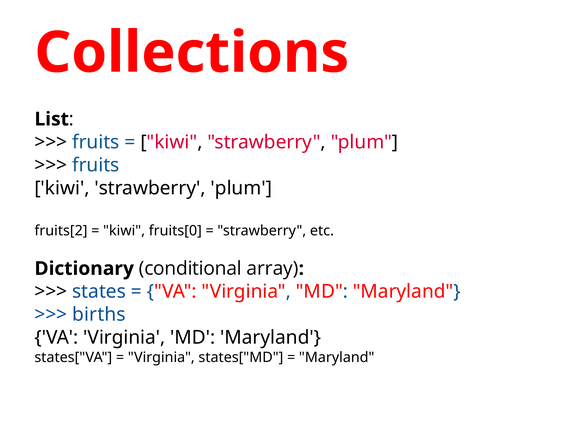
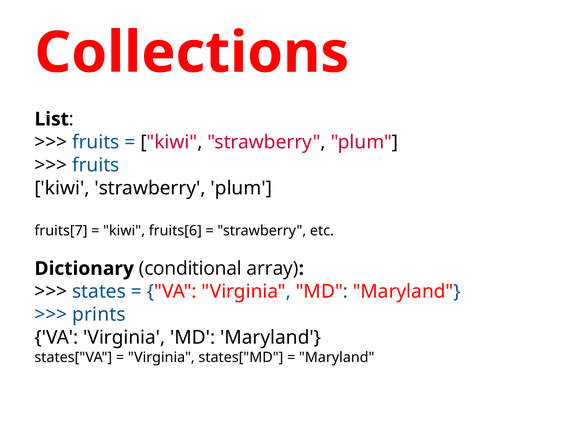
fruits[2: fruits[2 -> fruits[7 (61, 231)
fruits[0: fruits[0 -> fruits[6 (175, 231)
births: births -> prints (99, 314)
